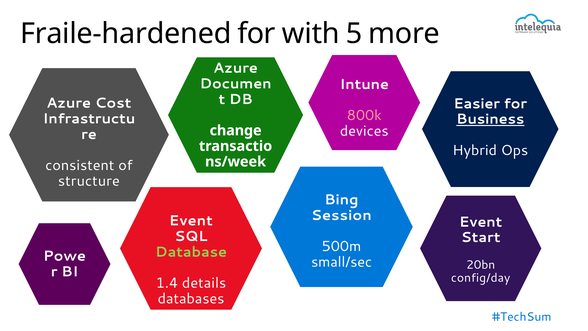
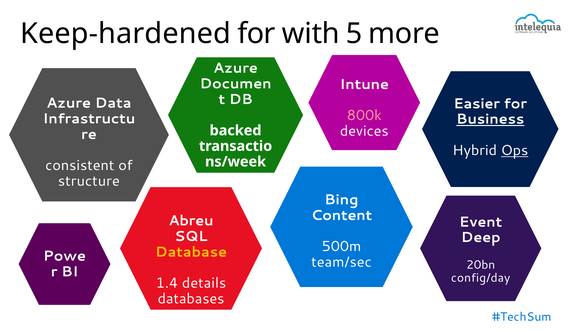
Fraile-hardened: Fraile-hardened -> Keep-hardened (126, 34)
Cost: Cost -> Data (113, 103)
change: change -> backed (236, 130)
Ops underline: none -> present (515, 150)
Session: Session -> Content (342, 215)
Event: Event -> Abreu (191, 221)
Start: Start -> Deep (481, 237)
Database colour: light green -> yellow (191, 252)
small/sec: small/sec -> team/sec (341, 262)
